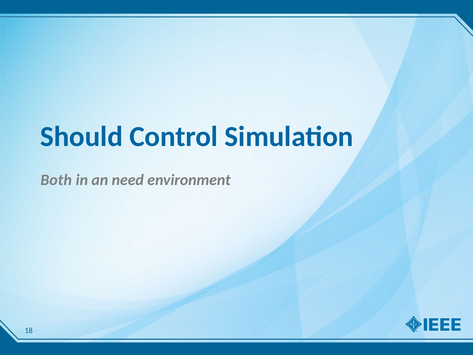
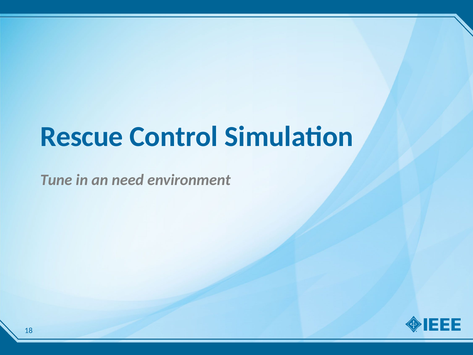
Should: Should -> Rescue (82, 136)
Both: Both -> Tune (56, 180)
